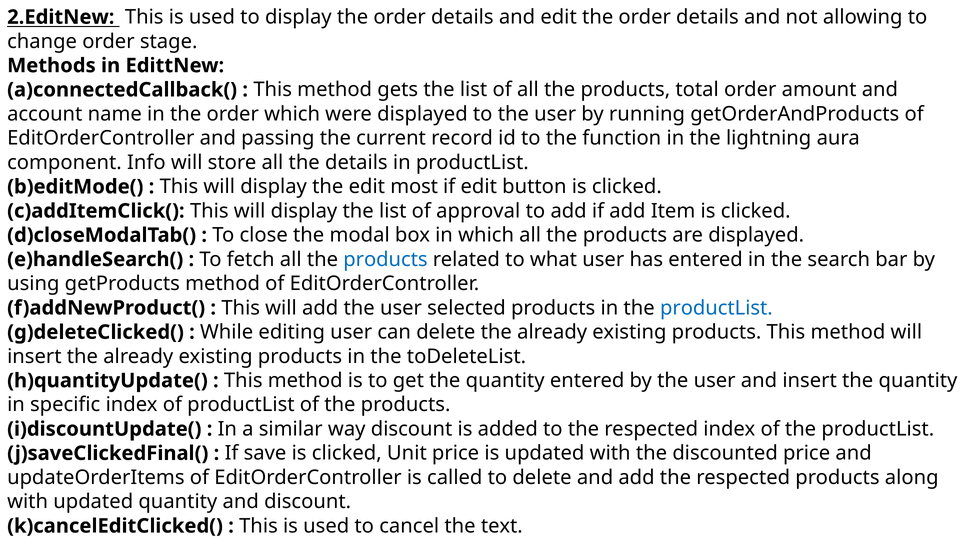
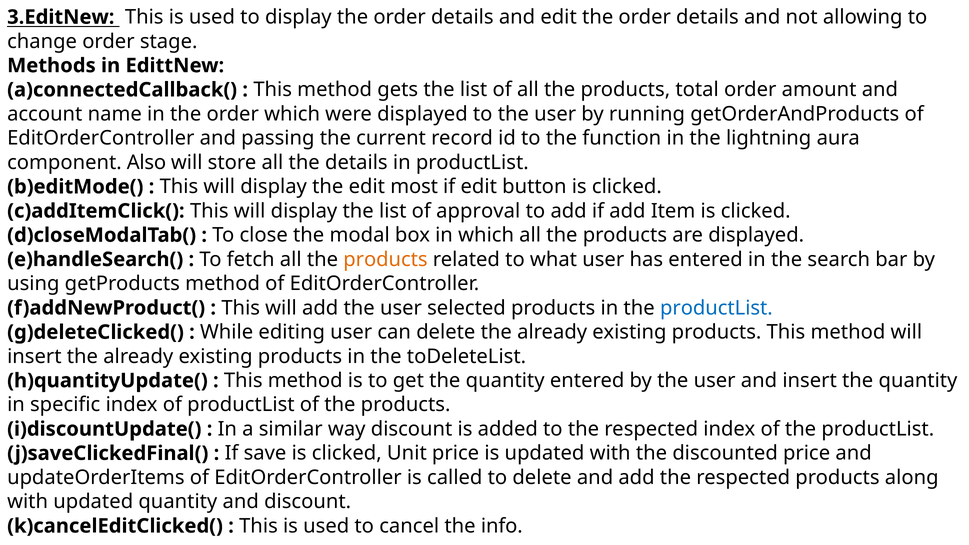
2.EditNew: 2.EditNew -> 3.EditNew (61, 17)
Info: Info -> Also (146, 163)
products colour: blue -> orange (386, 259)
text: text -> info (502, 526)
